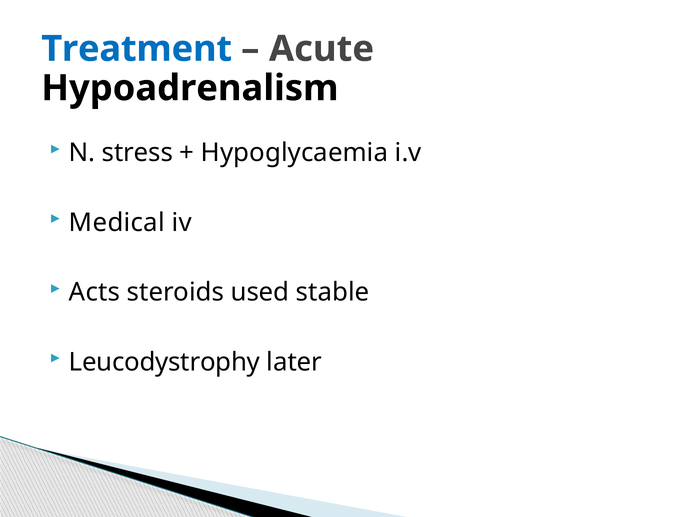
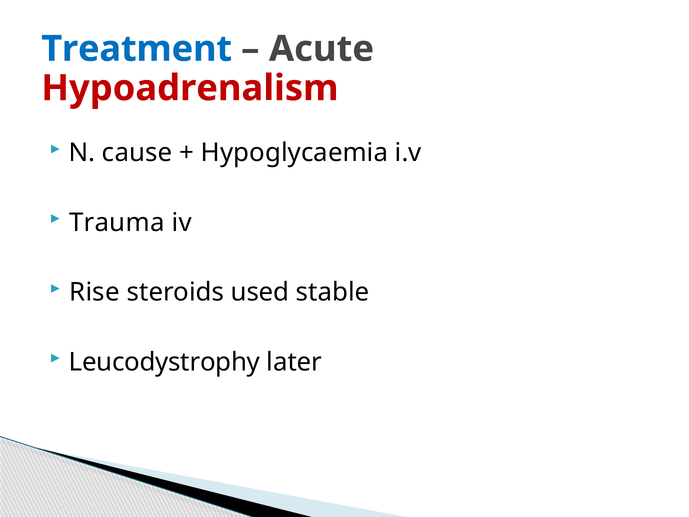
Hypoadrenalism colour: black -> red (190, 88)
stress: stress -> cause (137, 153)
Medical: Medical -> Trauma (117, 222)
Acts: Acts -> Rise (94, 292)
